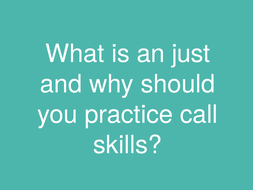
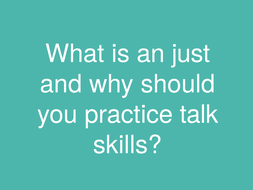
call: call -> talk (199, 114)
